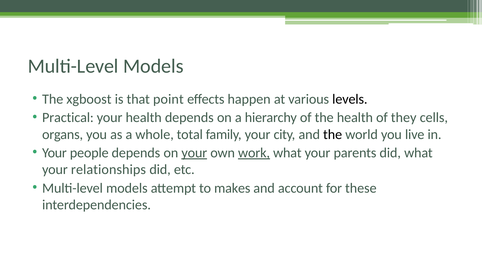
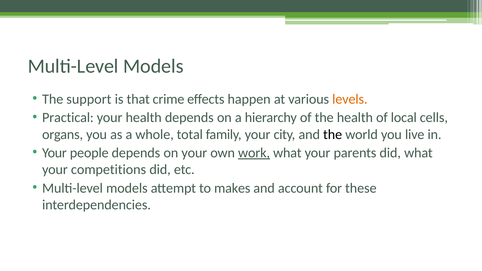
xgboost: xgboost -> support (89, 99)
point: point -> crime (169, 99)
levels colour: black -> orange (350, 99)
they: they -> local (404, 118)
your underline: present -> none (194, 153)
relationships: relationships -> competitions (109, 170)
